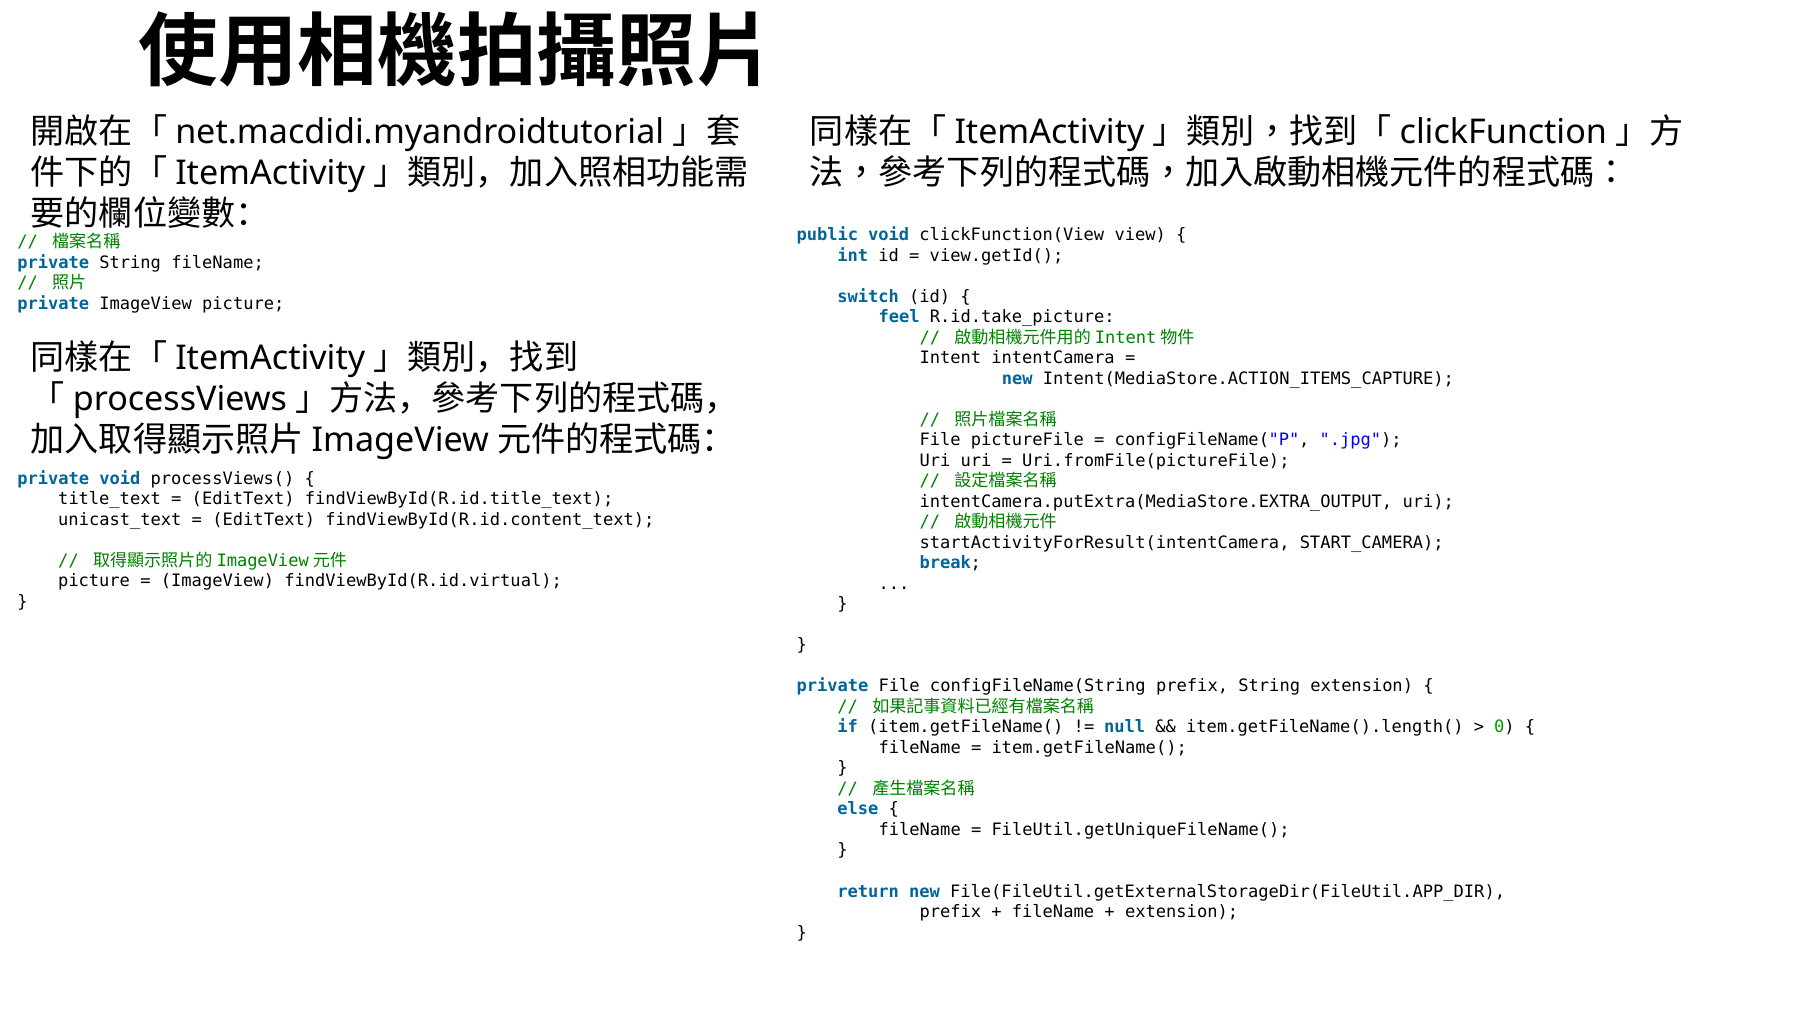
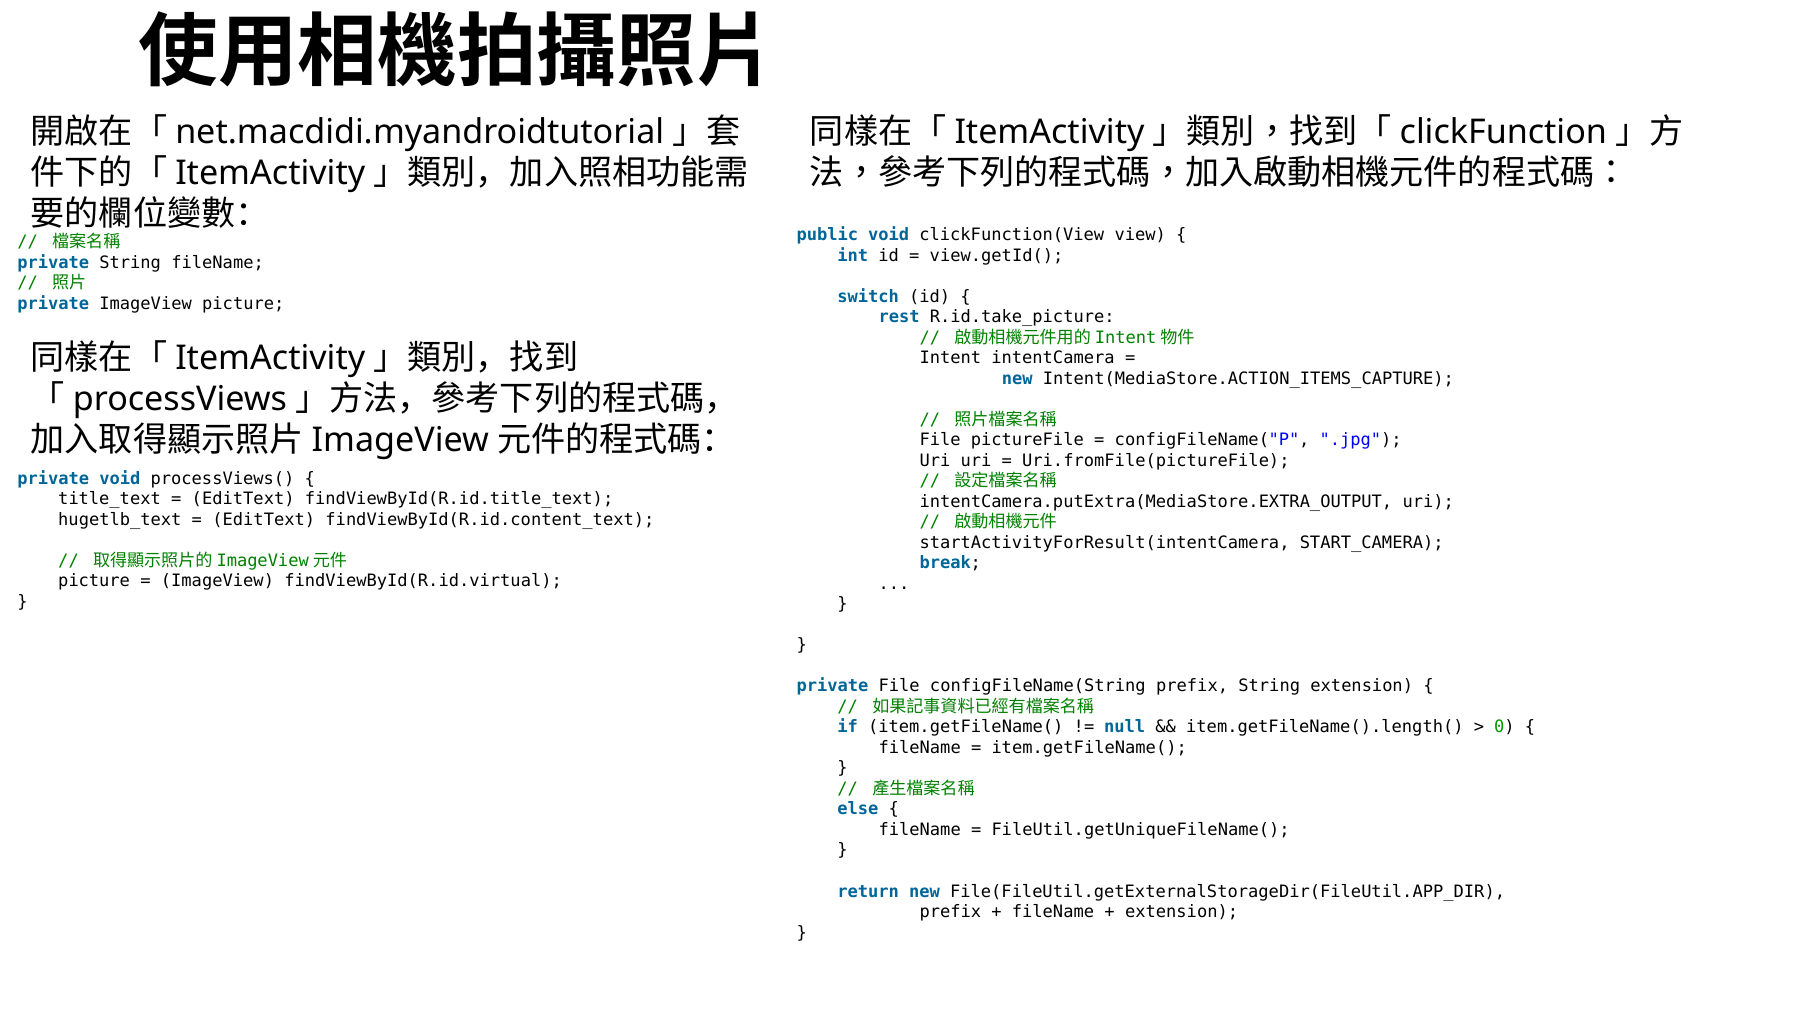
feel: feel -> rest (899, 317)
unicast_text: unicast_text -> hugetlb_text (120, 520)
